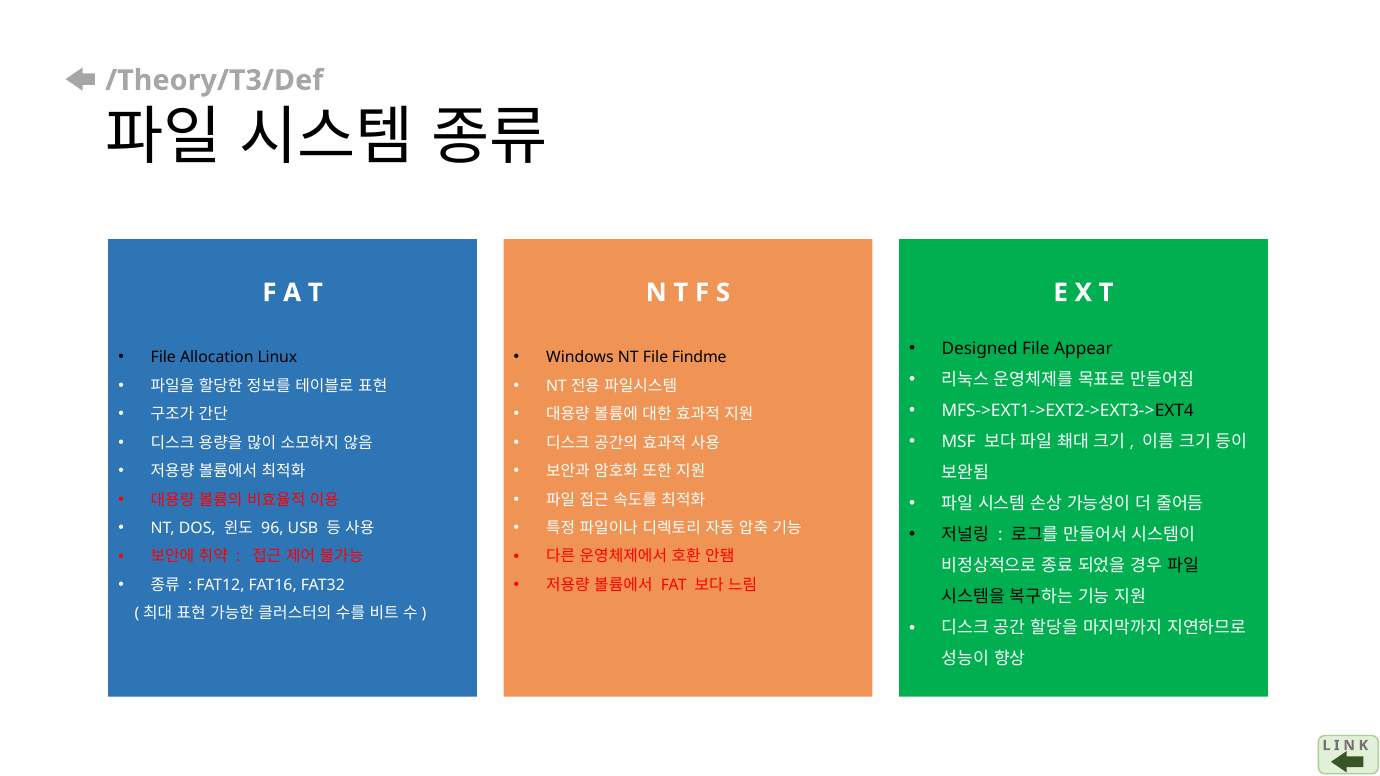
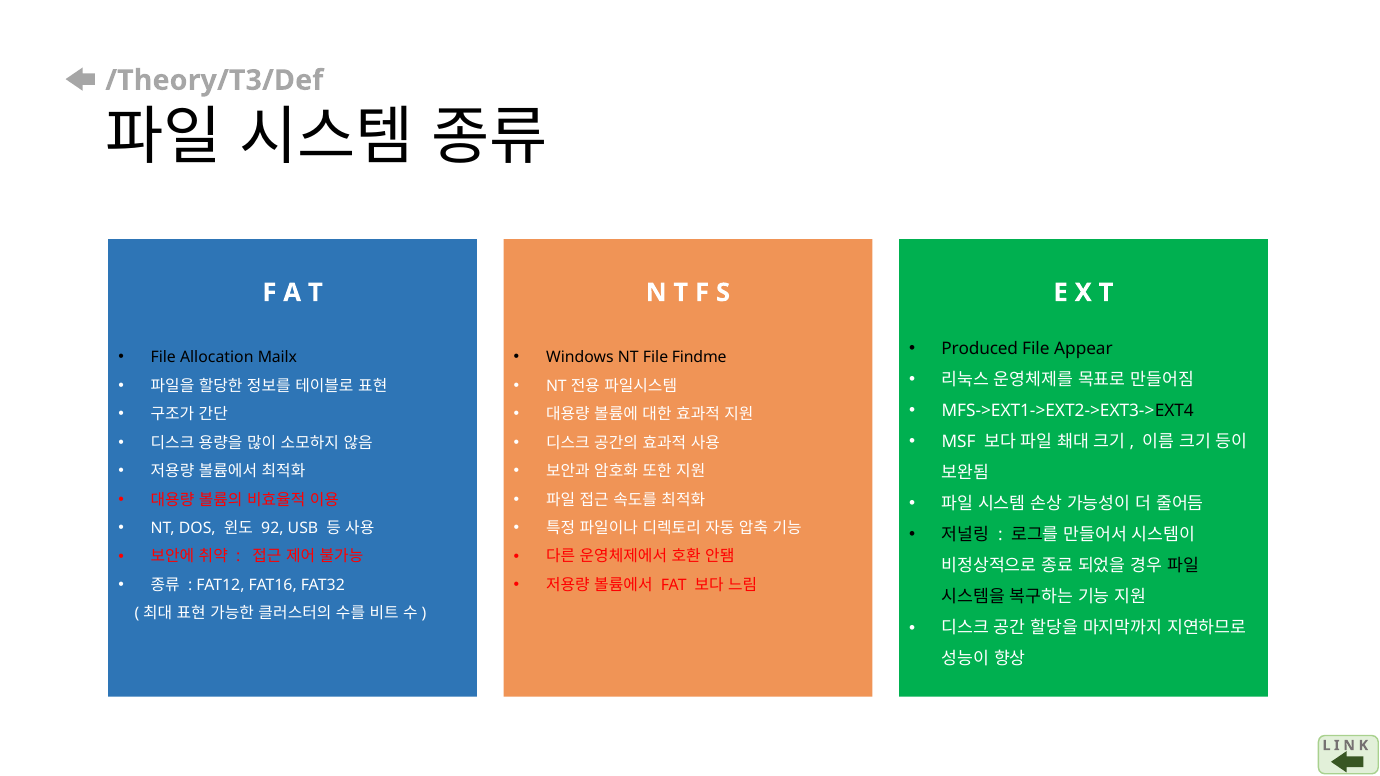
Designed: Designed -> Produced (980, 349)
Linux: Linux -> Mailx (277, 358)
96: 96 -> 92 (272, 528)
